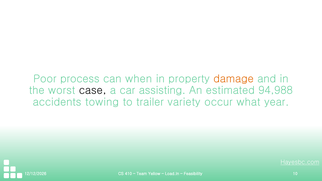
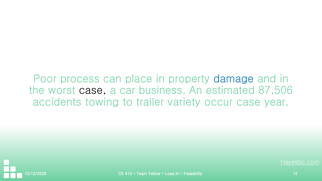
when: when -> place (139, 79)
damage colour: orange -> blue (234, 79)
assisting: assisting -> business (162, 90)
94,988: 94,988 -> 87,506 (276, 90)
occur what: what -> case (248, 102)
